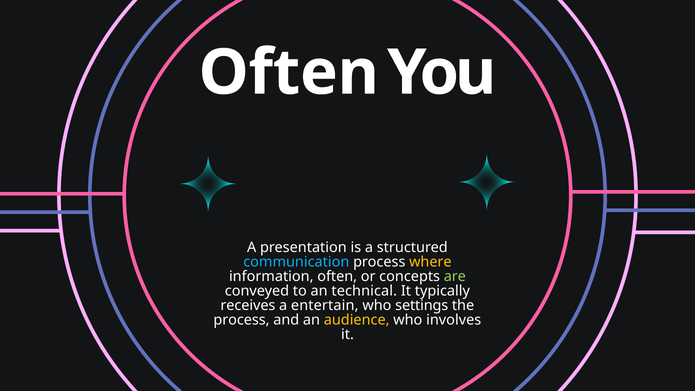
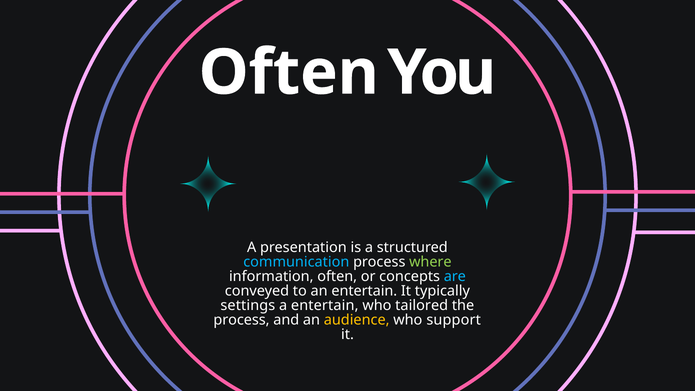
where colour: yellow -> light green (430, 262)
are colour: light green -> light blue (455, 277)
an technical: technical -> entertain (364, 291)
receives: receives -> settings (248, 305)
settings: settings -> tailored (422, 305)
involves: involves -> support (454, 320)
